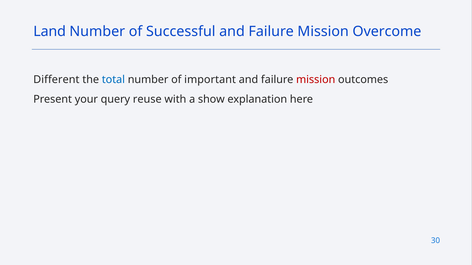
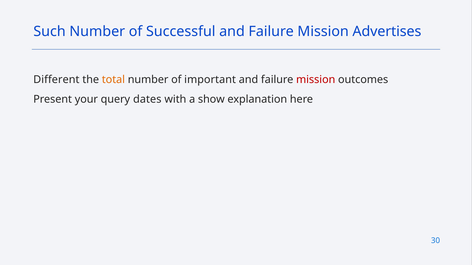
Land: Land -> Such (50, 31)
Overcome: Overcome -> Advertises (387, 31)
total colour: blue -> orange (113, 80)
reuse: reuse -> dates (147, 99)
